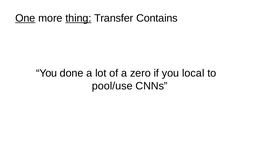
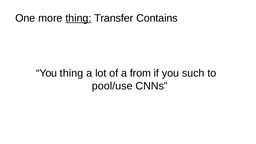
One underline: present -> none (25, 18)
You done: done -> thing (72, 73)
zero: zero -> from (140, 73)
local: local -> such (193, 73)
